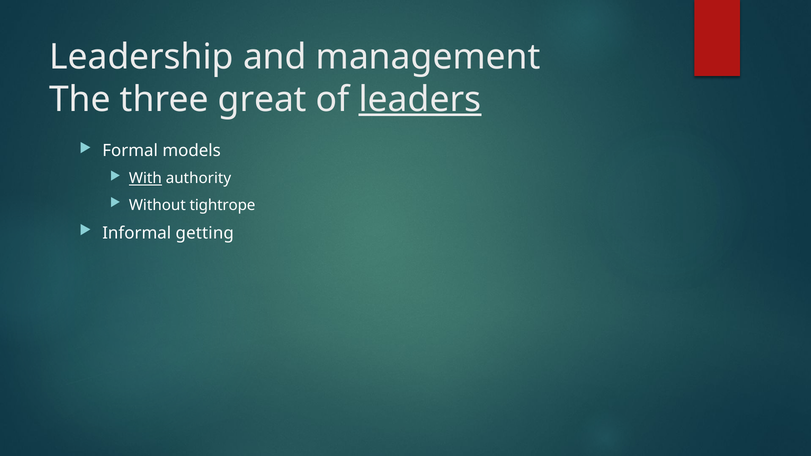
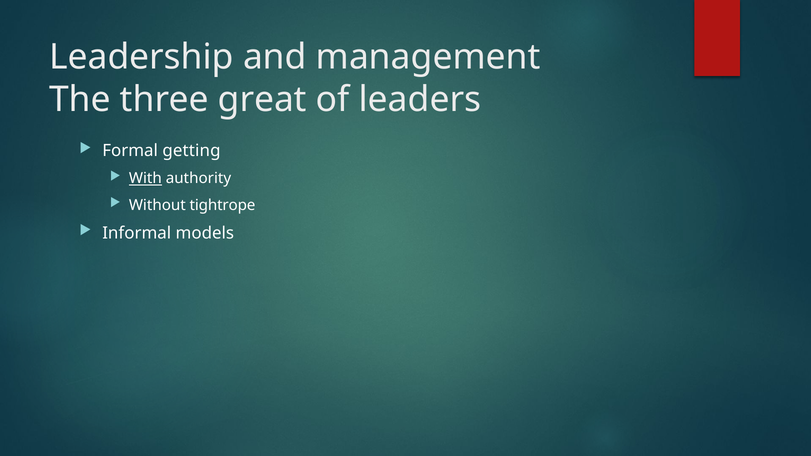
leaders underline: present -> none (420, 100)
models: models -> getting (192, 151)
getting: getting -> models (205, 233)
